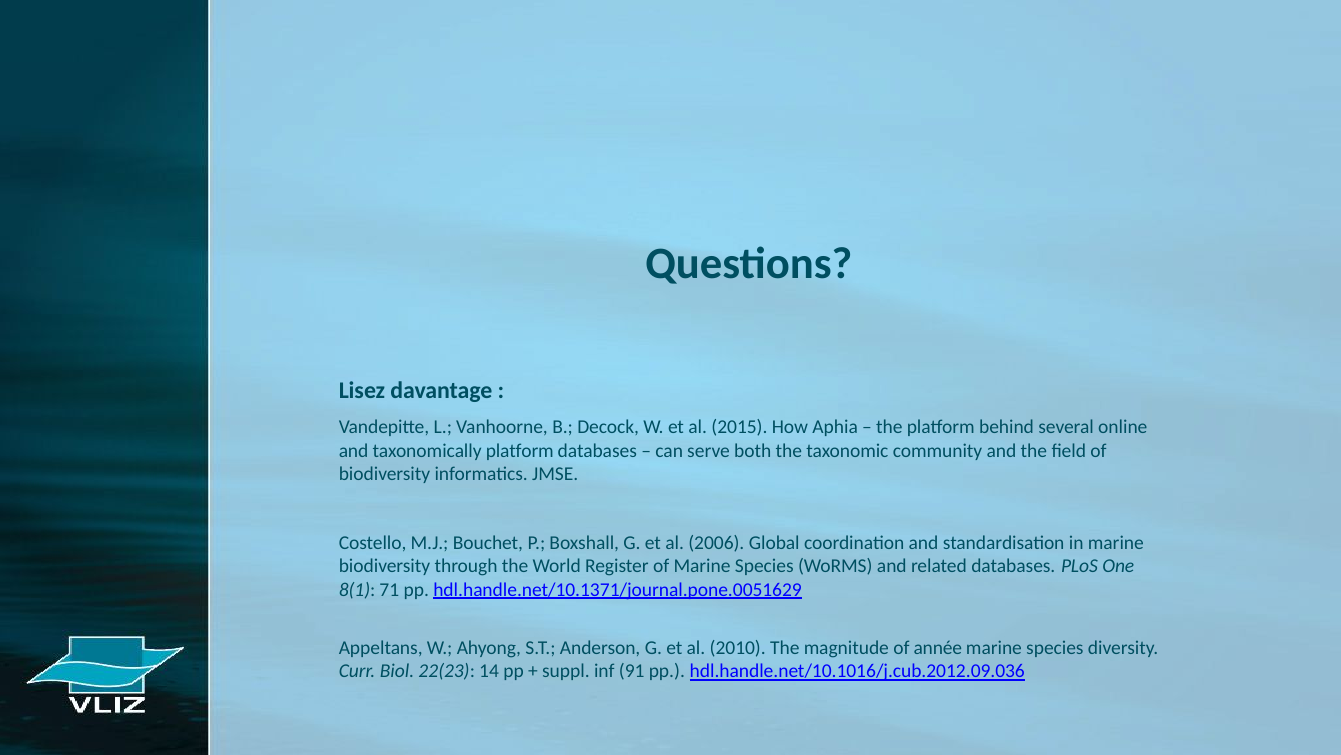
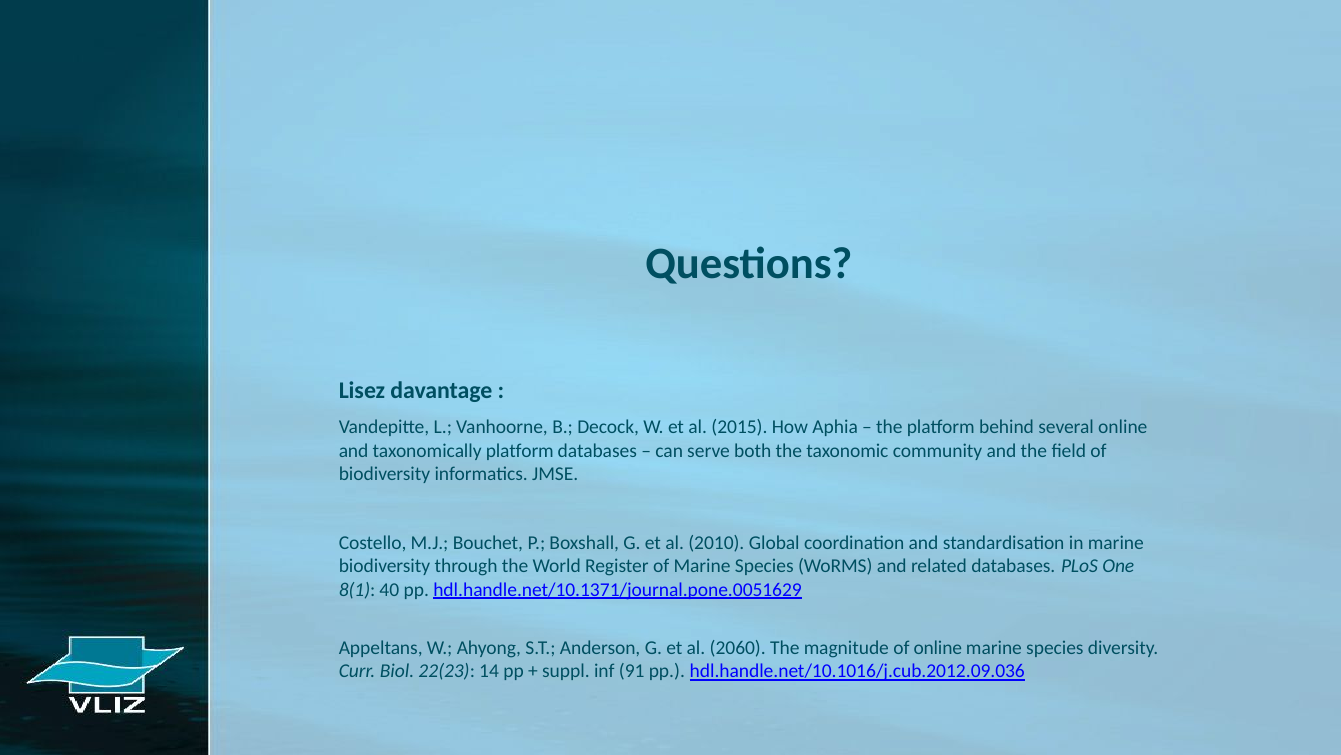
2006: 2006 -> 2010 (716, 543)
71: 71 -> 40 (389, 589)
2010: 2010 -> 2060 (738, 648)
of année: année -> online (938, 648)
